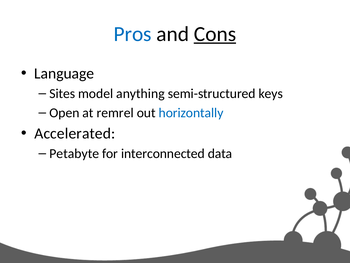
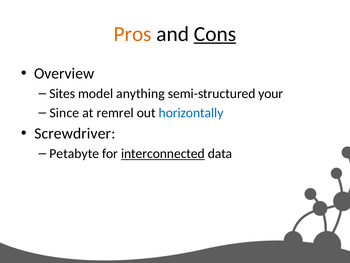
Pros colour: blue -> orange (133, 34)
Language: Language -> Overview (64, 73)
keys: keys -> your (271, 94)
Open: Open -> Since (64, 113)
Accelerated: Accelerated -> Screwdriver (75, 133)
interconnected underline: none -> present (163, 153)
